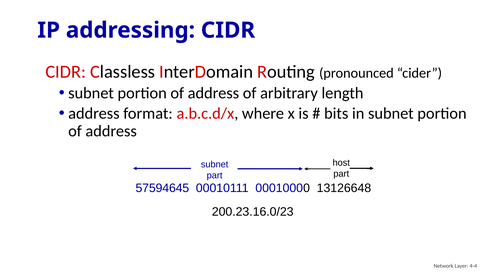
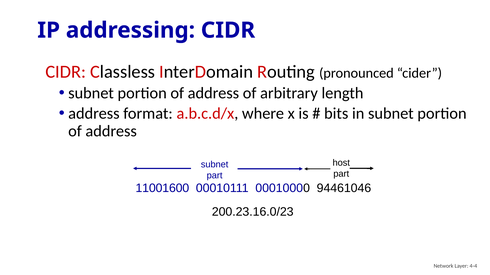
57594645: 57594645 -> 11001600 (162, 189)
13126648: 13126648 -> 94461046 (344, 189)
